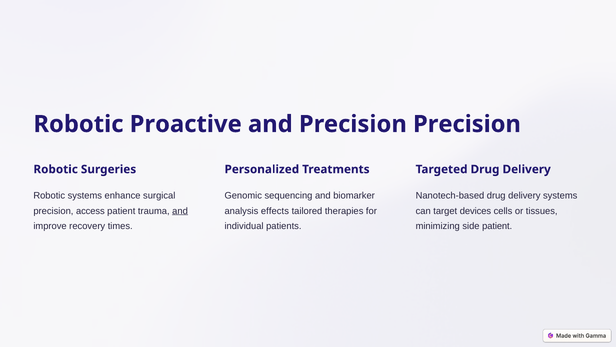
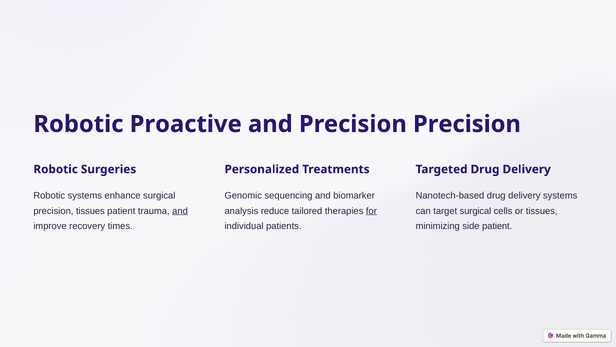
precision access: access -> tissues (90, 211)
effects: effects -> reduce (275, 211)
for underline: none -> present (371, 211)
target devices: devices -> surgical (475, 211)
